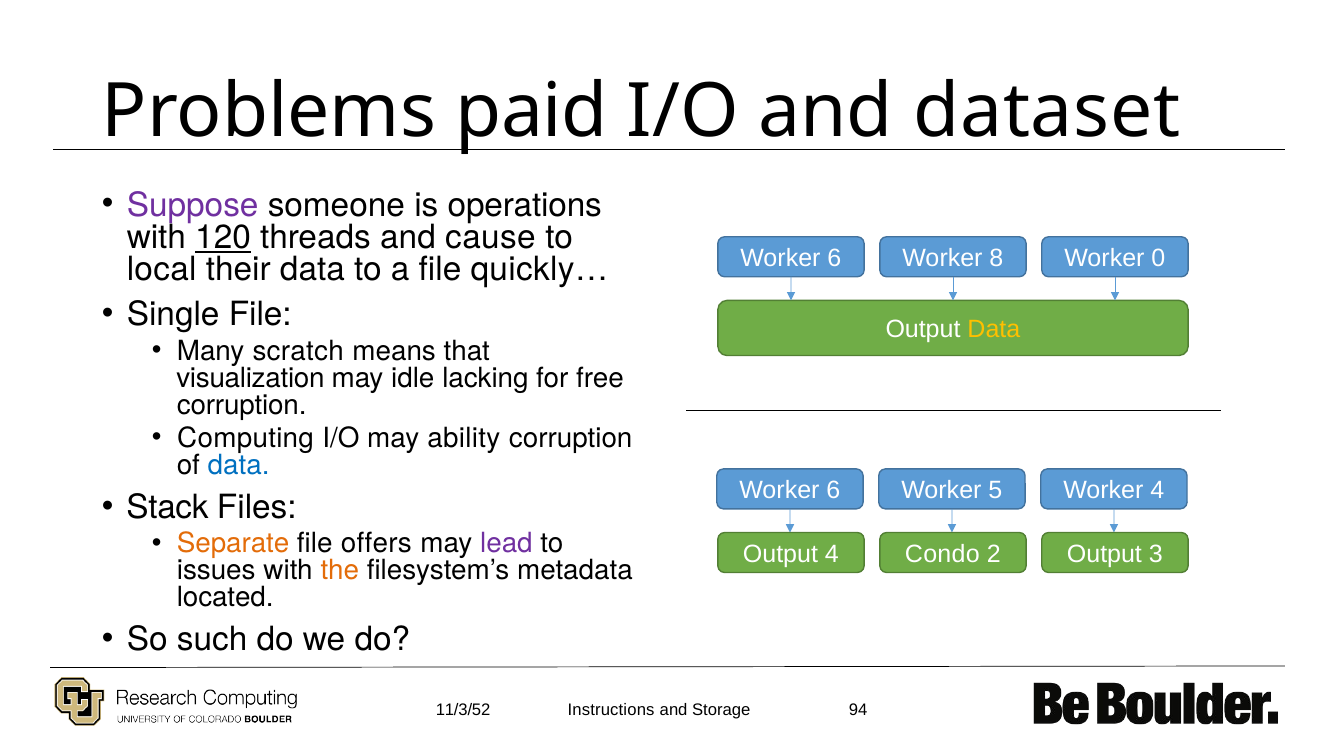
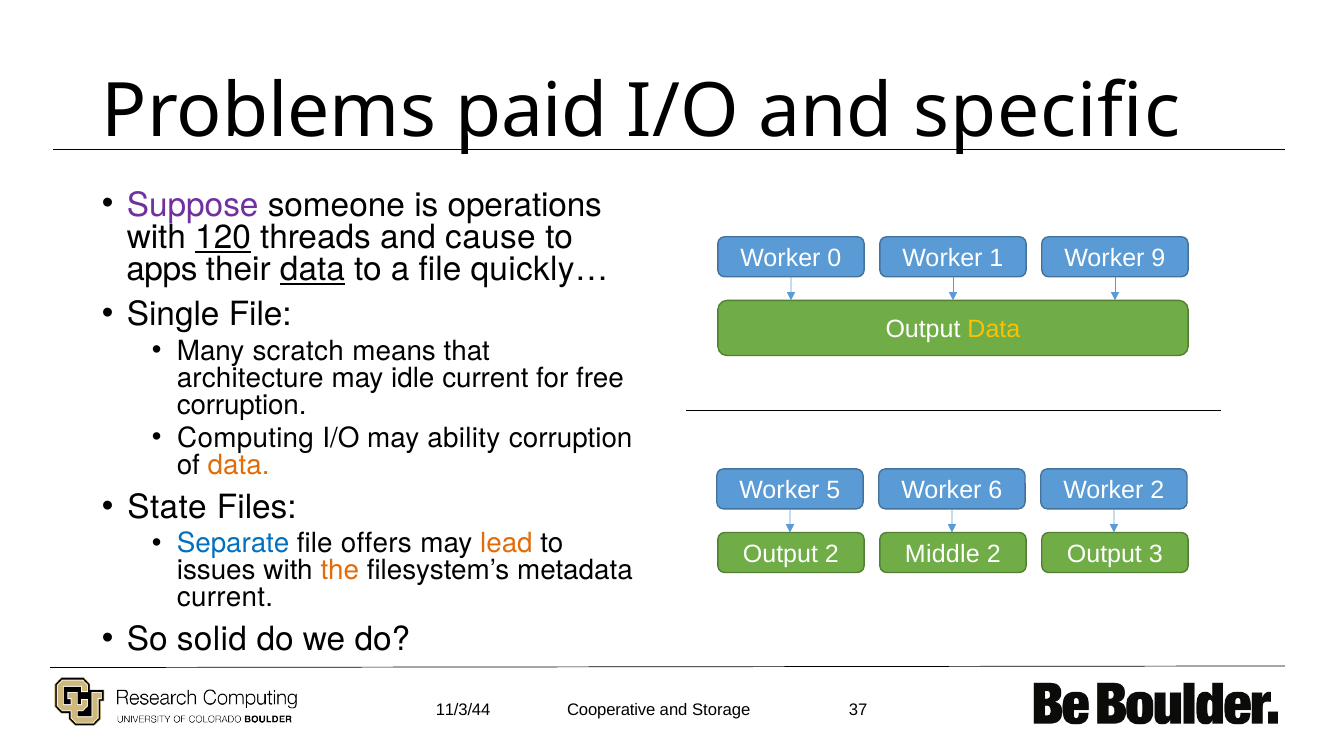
dataset: dataset -> specific (1047, 112)
6: 6 -> 0 (834, 258)
8: 8 -> 1 (996, 258)
0: 0 -> 9 (1158, 258)
local: local -> apps (162, 270)
data underline: none -> present (312, 270)
visualization: visualization -> architecture (250, 378)
idle lacking: lacking -> current (485, 378)
data colour: blue -> orange (239, 465)
6: 6 -> 5 (833, 491)
5: 5 -> 6 (995, 491)
Worker 4: 4 -> 2 (1157, 491)
Stack: Stack -> State (167, 507)
Separate colour: orange -> blue (233, 544)
lead colour: purple -> orange (506, 544)
Output 4: 4 -> 2 (832, 554)
Condo: Condo -> Middle (942, 554)
located: located -> current (225, 598)
such: such -> solid (212, 640)
11/3/52: 11/3/52 -> 11/3/44 (463, 710)
Instructions: Instructions -> Cooperative (611, 710)
94: 94 -> 37 (858, 710)
